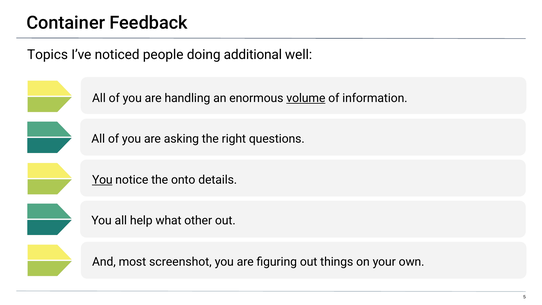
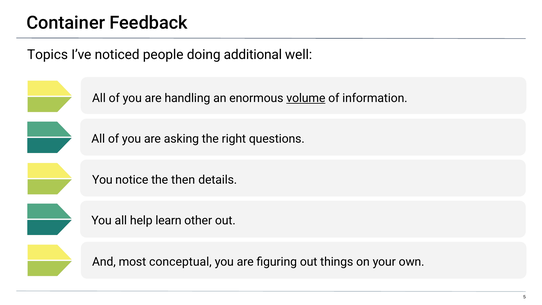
You underline: present -> none (102, 180)
onto: onto -> then (183, 180)
what: what -> learn (169, 221)
screenshot: screenshot -> conceptual (180, 262)
